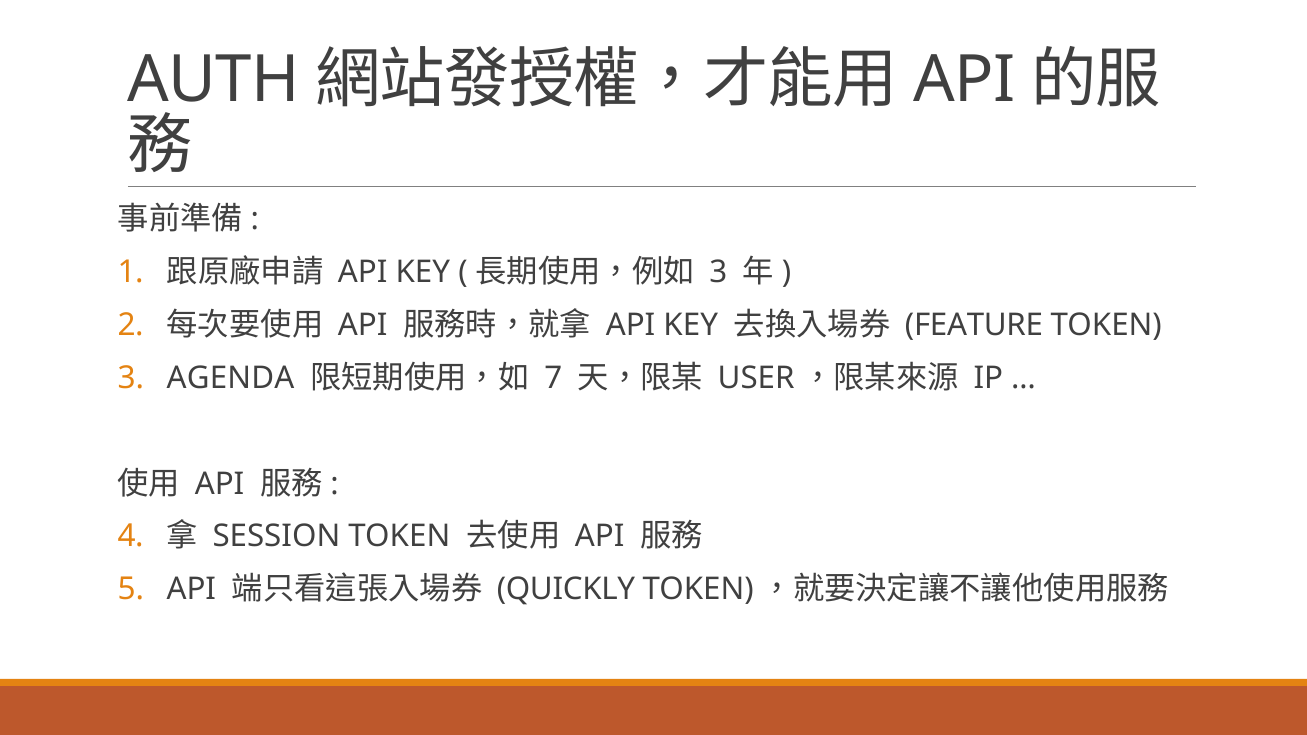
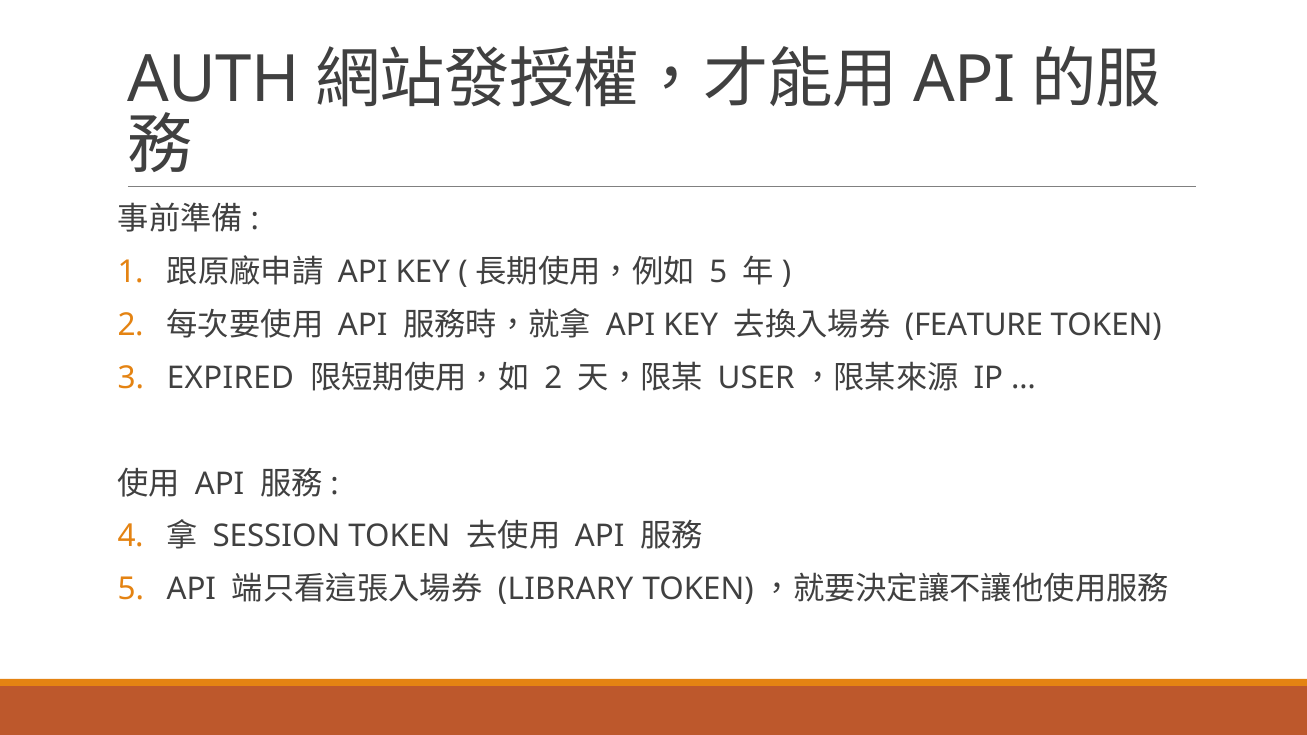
3: 3 -> 5 (718, 272)
AGENDA: AGENDA -> EXPIRED (230, 378)
7: 7 -> 2 (553, 378)
QUICKLY: QUICKLY -> LIBRARY (566, 590)
